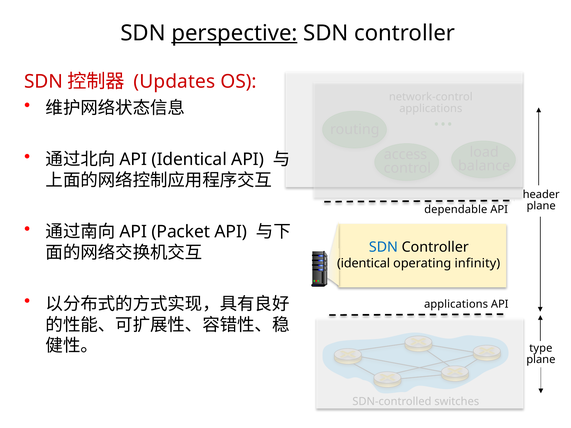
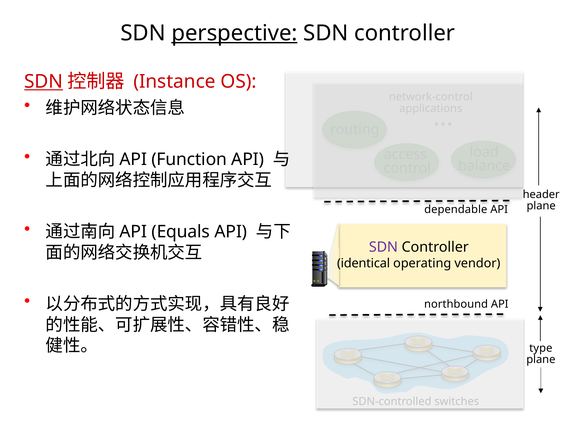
SDN underline: none -> present (44, 82)
Updates: Updates -> Instance (174, 82)
API Identical: Identical -> Function (189, 160)
Packet: Packet -> Equals (181, 232)
SDN colour: blue -> purple (383, 247)
infinity: infinity -> vendor (477, 263)
applications: applications -> northbound (456, 304)
